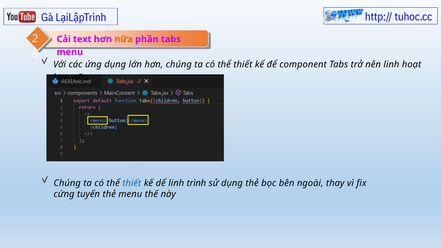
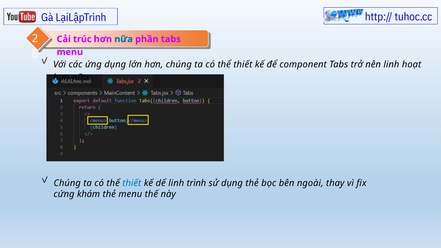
text: text -> trúc (82, 39)
nữa colour: orange -> blue (124, 39)
tuyến: tuyến -> khám (89, 194)
